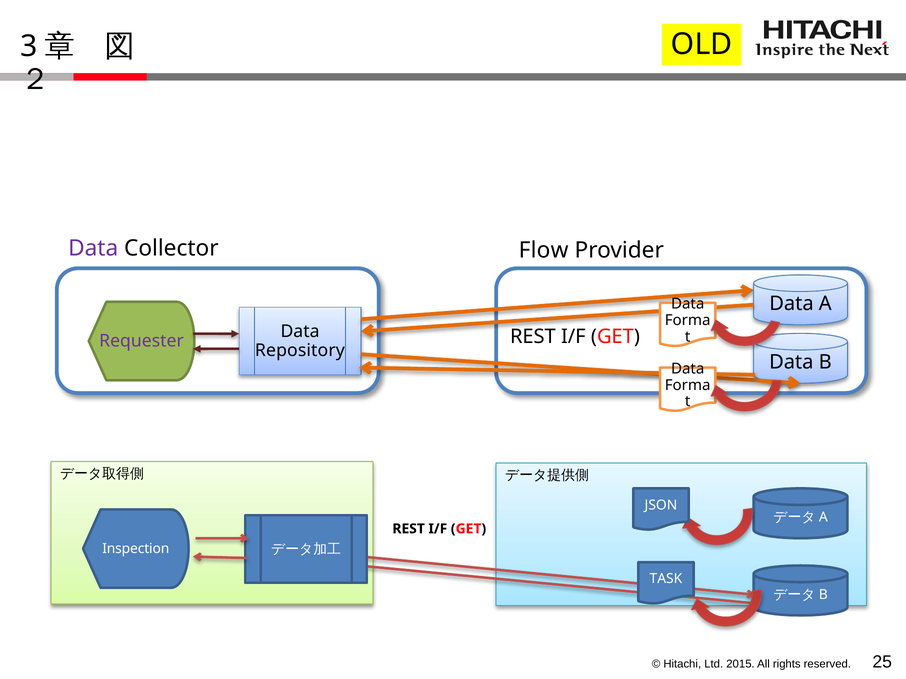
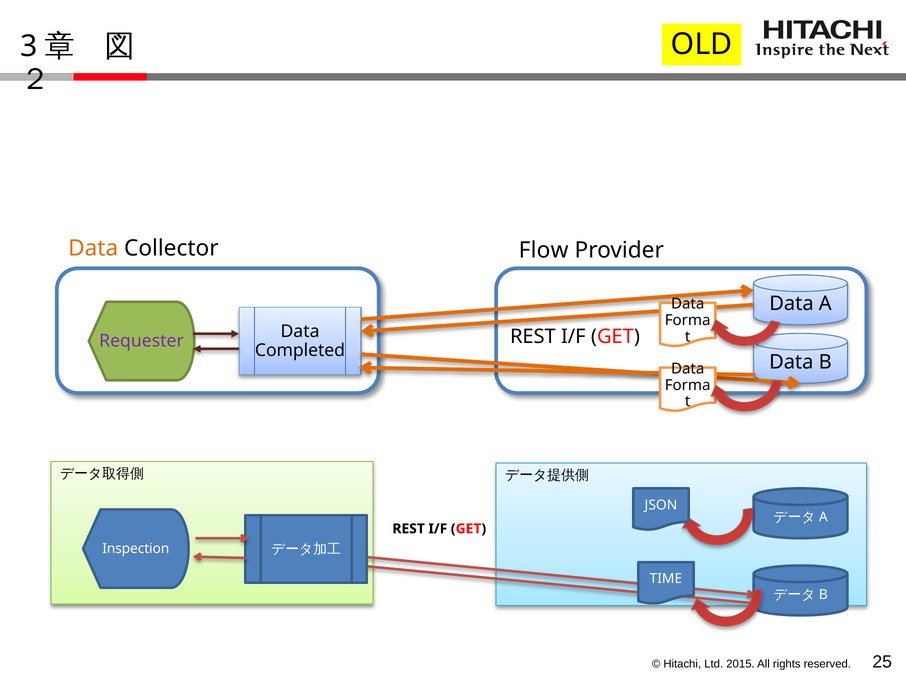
Data colour: purple -> orange (93, 249)
Repository: Repository -> Completed (300, 351)
TASK: TASK -> TIME (666, 579)
